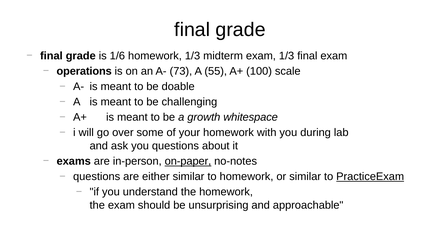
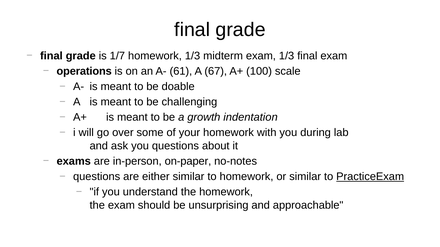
1/6: 1/6 -> 1/7 (117, 56)
73: 73 -> 61 (181, 71)
55: 55 -> 67 (216, 71)
whitespace: whitespace -> indentation (251, 118)
on-paper underline: present -> none (188, 162)
